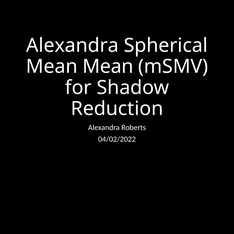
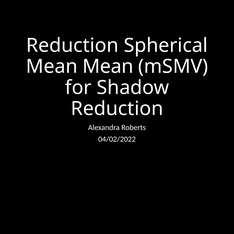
Alexandra: Alexandra -> Reduction (72, 45)
